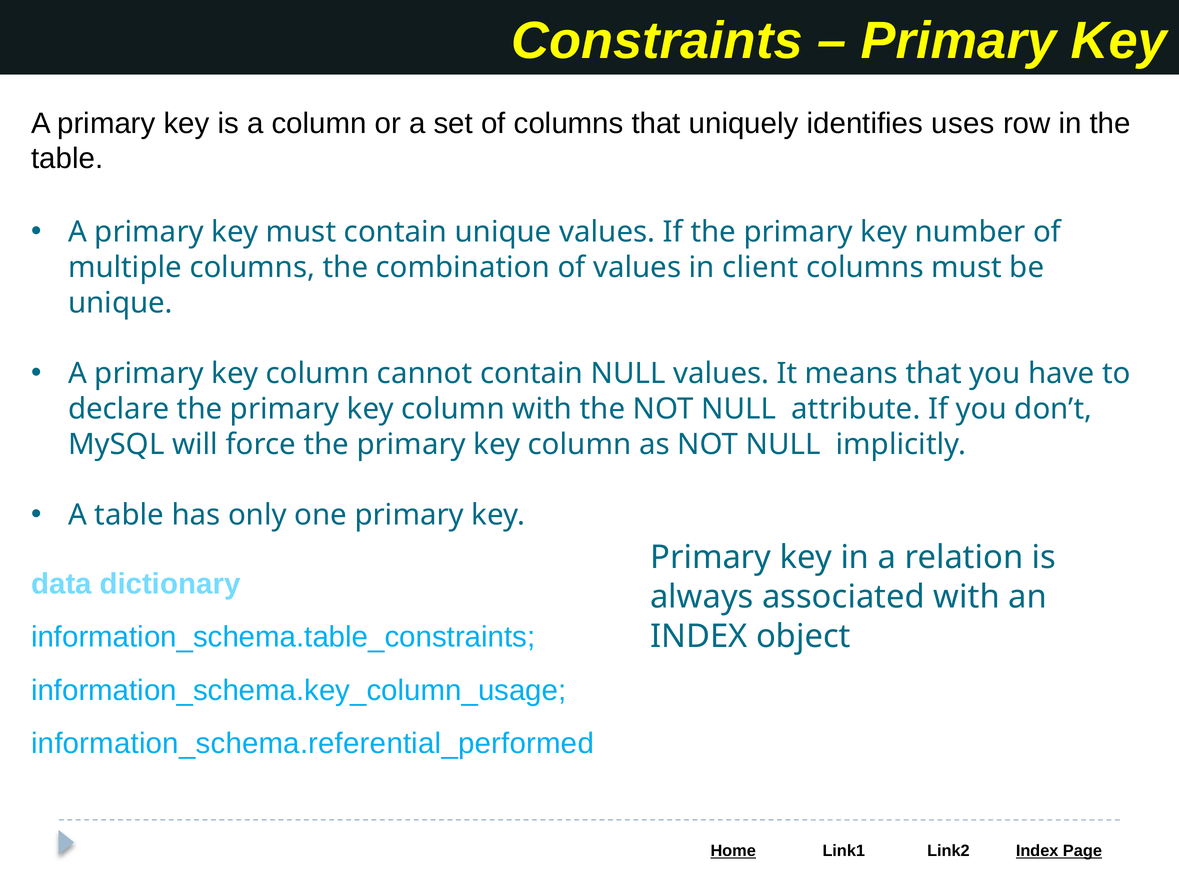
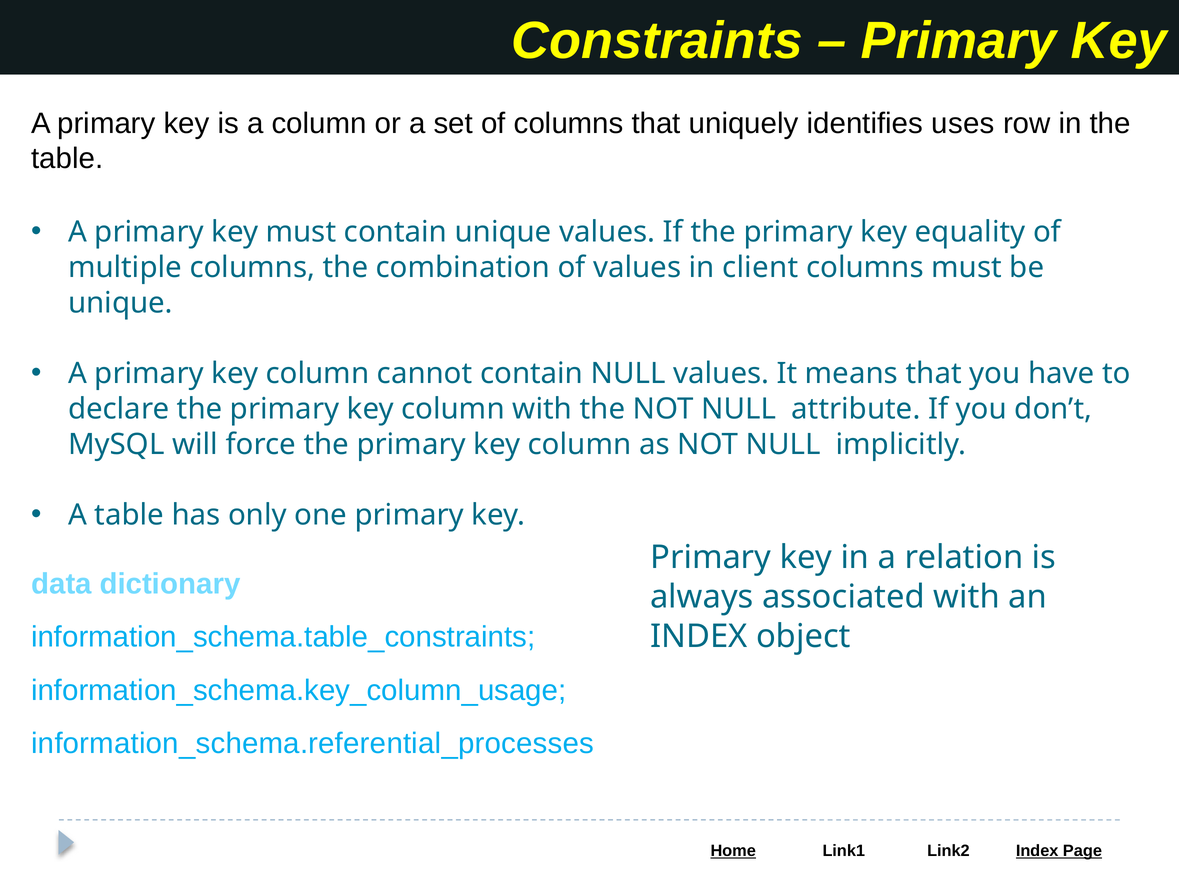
number: number -> equality (970, 232)
information_schema.referential_performed: information_schema.referential_performed -> information_schema.referential_processes (313, 743)
